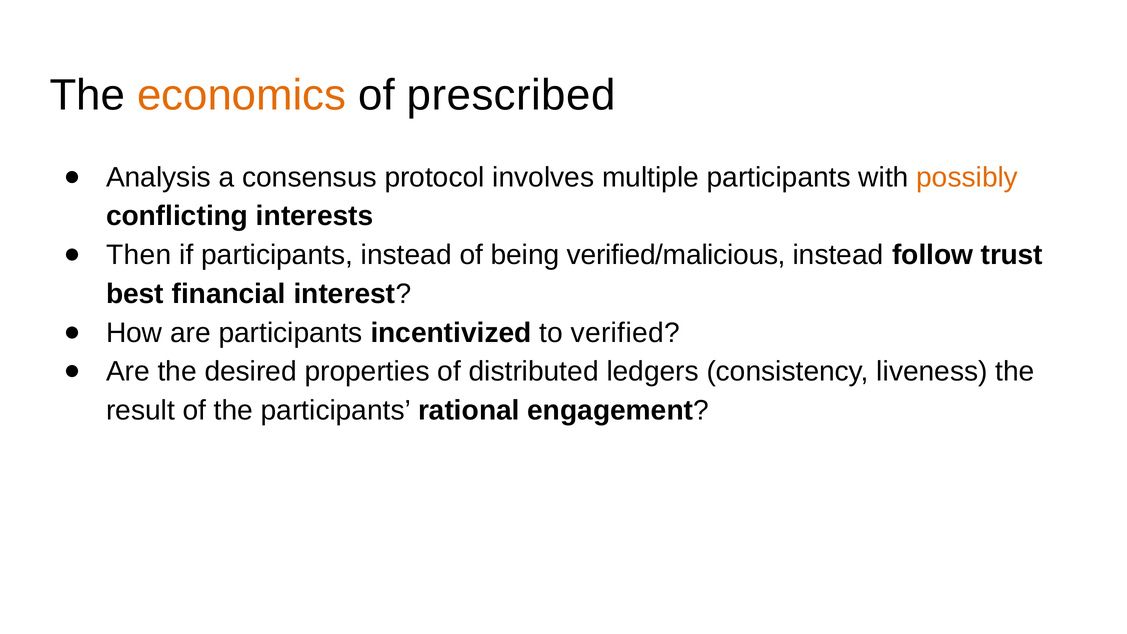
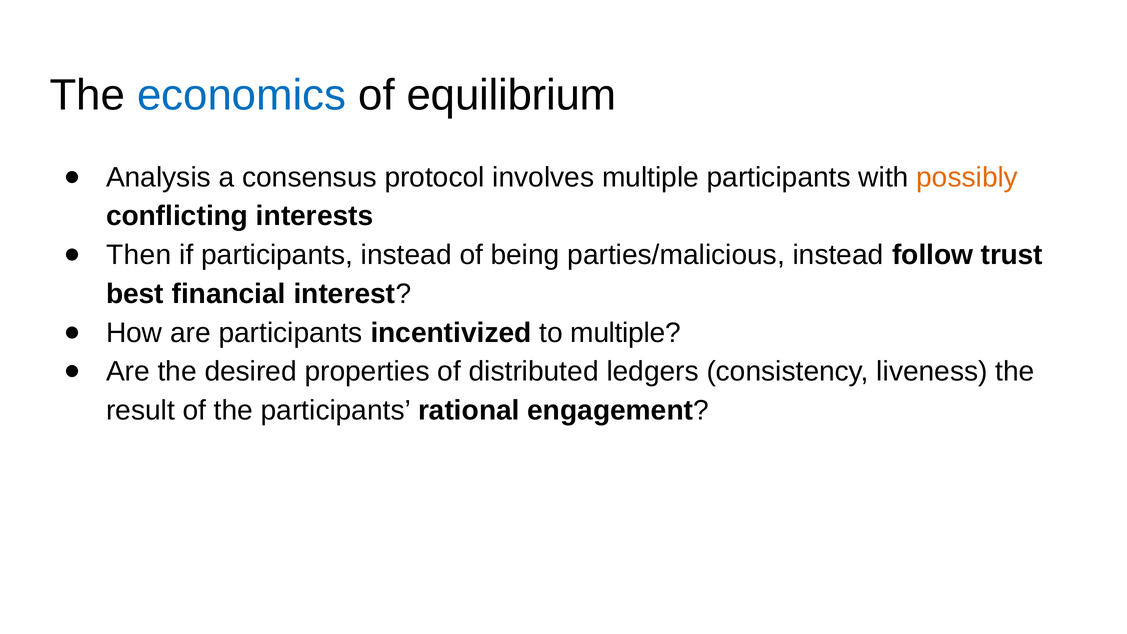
economics colour: orange -> blue (242, 95)
prescribed: prescribed -> equilibrium (512, 95)
verified/malicious: verified/malicious -> parties/malicious (676, 255)
to verified: verified -> multiple (626, 333)
